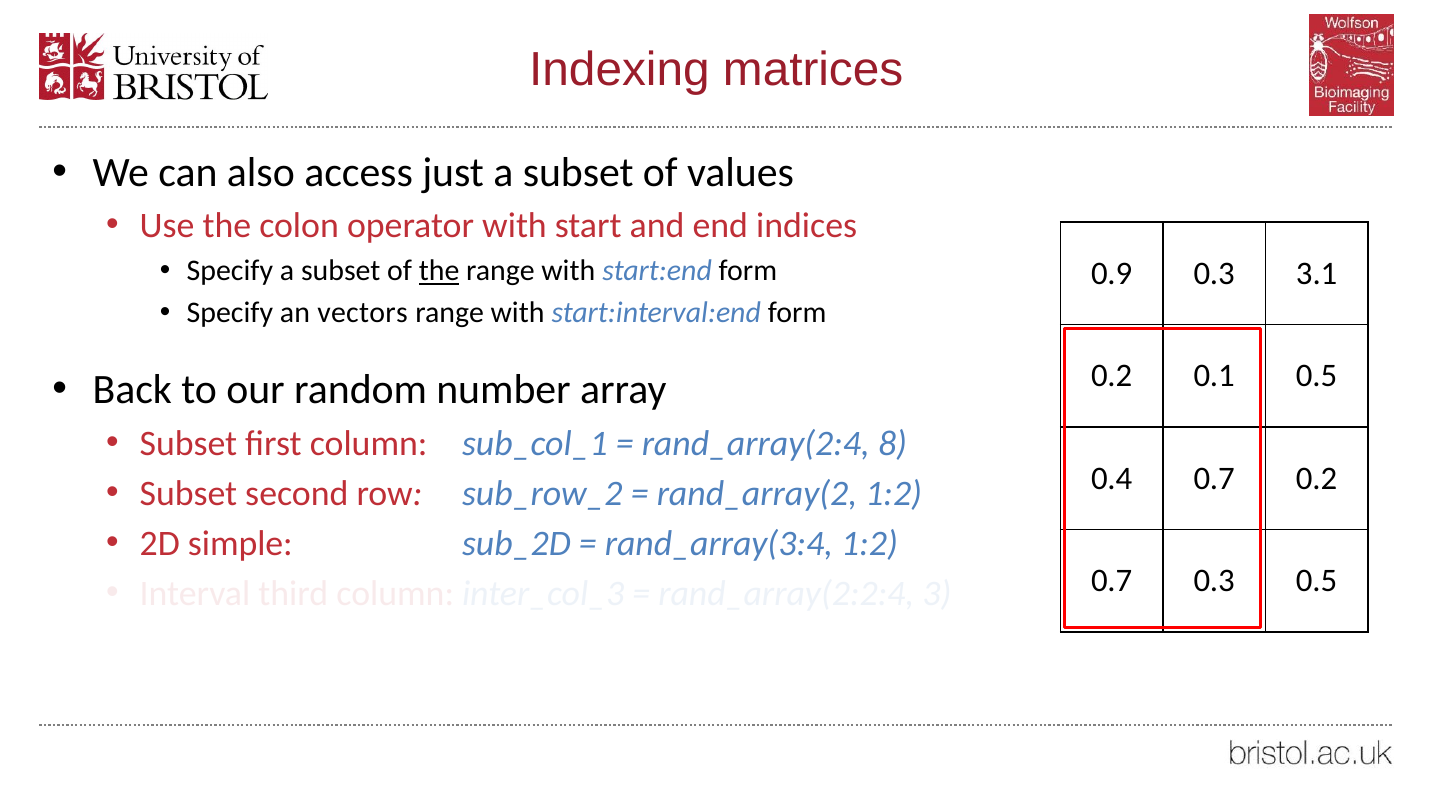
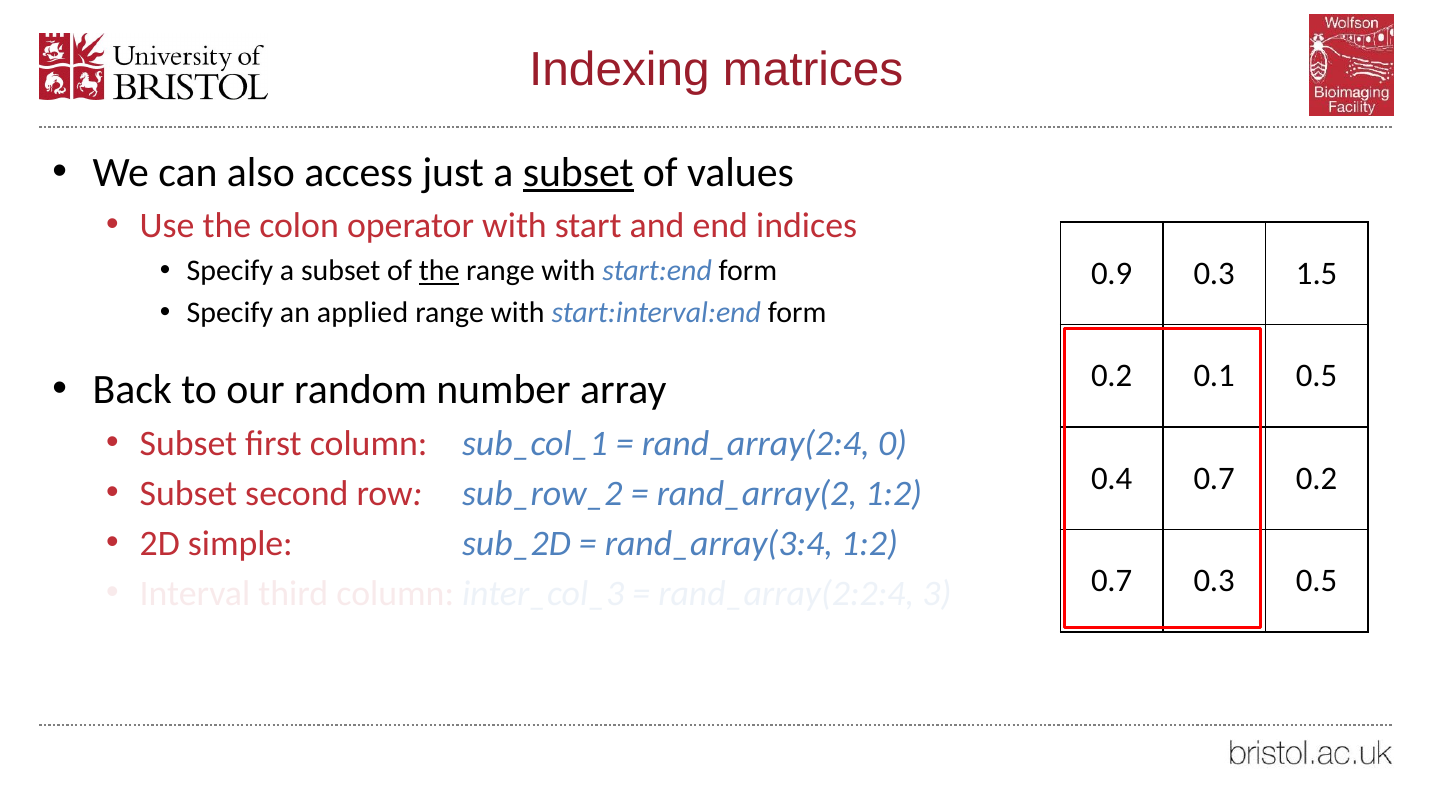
subset underline: none -> present (578, 173)
3.1: 3.1 -> 1.5 (1317, 274)
vectors: vectors -> applied (363, 313)
8: 8 -> 0 (893, 443)
